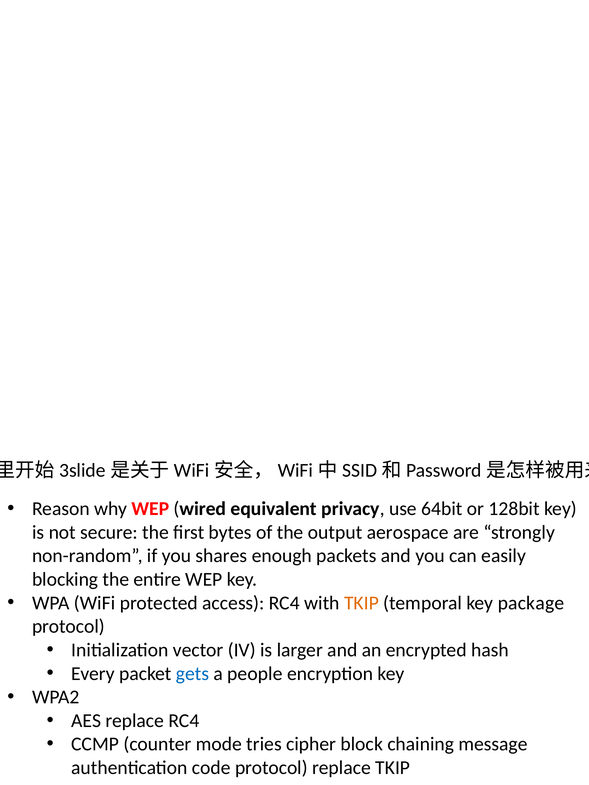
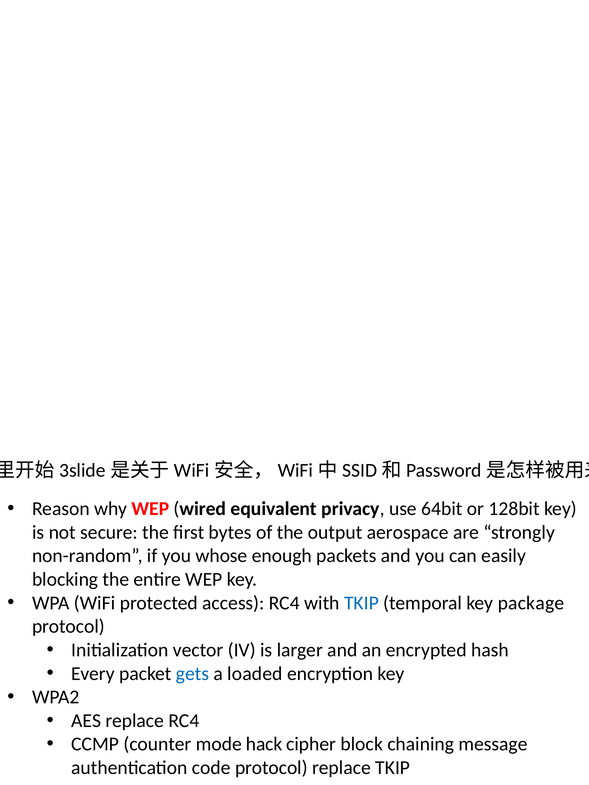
shares: shares -> whose (221, 556)
TKIP colour: orange -> blue (361, 603)
people: people -> loaded (255, 674)
tries: tries -> hack (264, 745)
